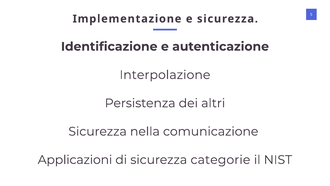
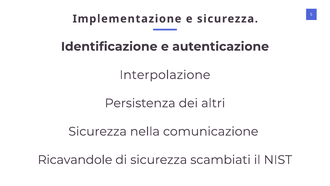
Applicazioni: Applicazioni -> Ricavandole (75, 160)
categorie: categorie -> scambiati (221, 160)
